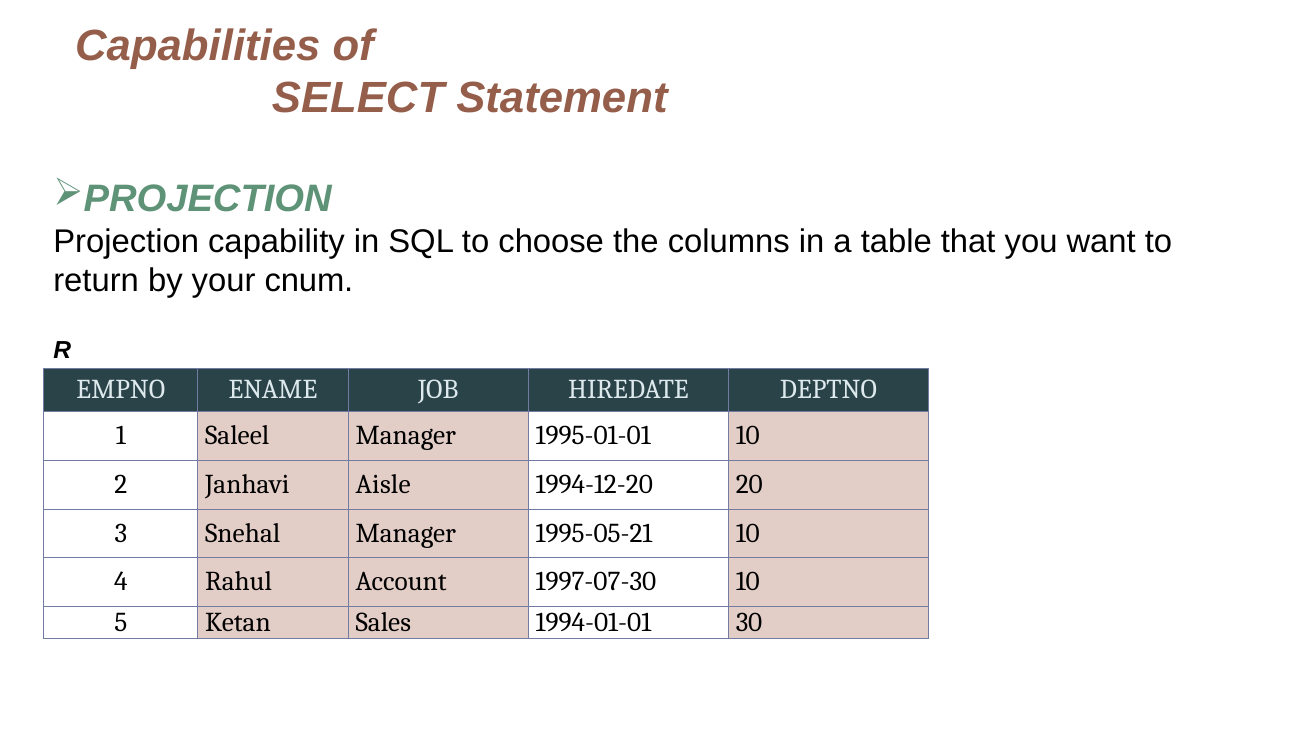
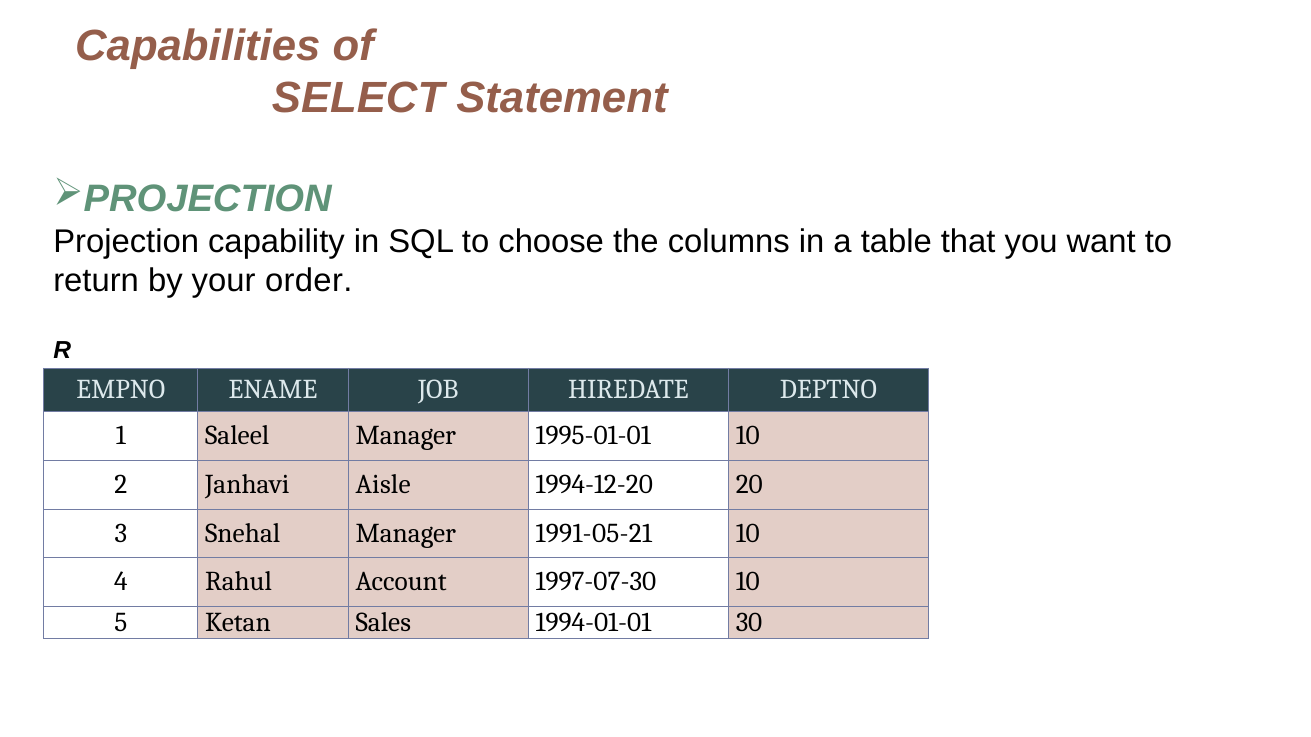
cnum: cnum -> order (309, 281)
1995-05-21: 1995-05-21 -> 1991-05-21 (594, 534)
